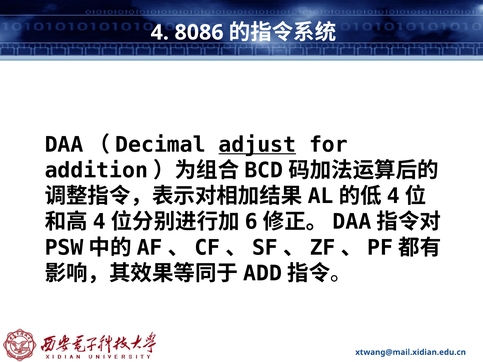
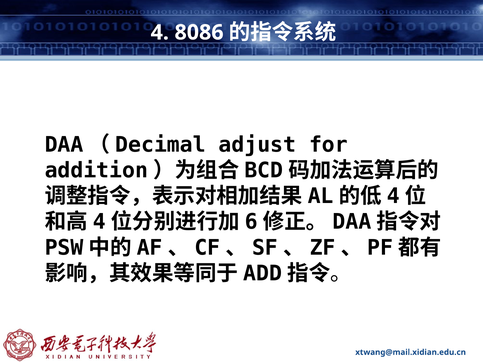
adjust underline: present -> none (257, 145)
